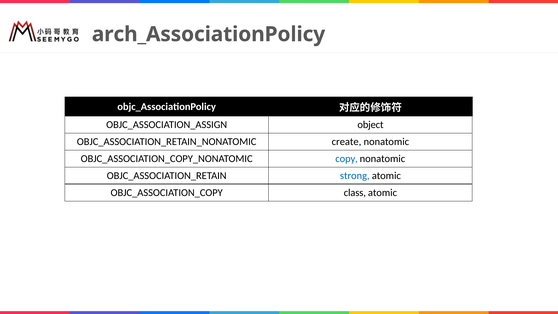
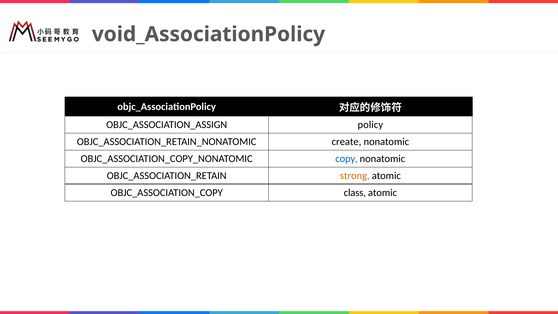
arch_AssociationPolicy: arch_AssociationPolicy -> void_AssociationPolicy (208, 34)
object: object -> policy (370, 125)
strong colour: blue -> orange (355, 176)
